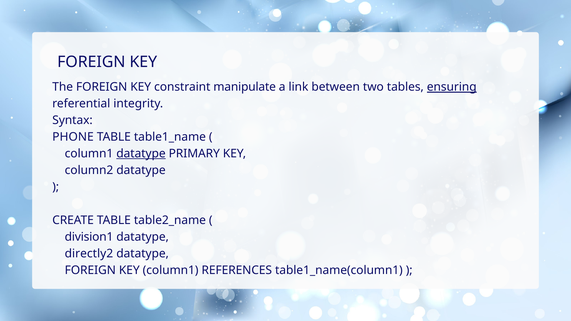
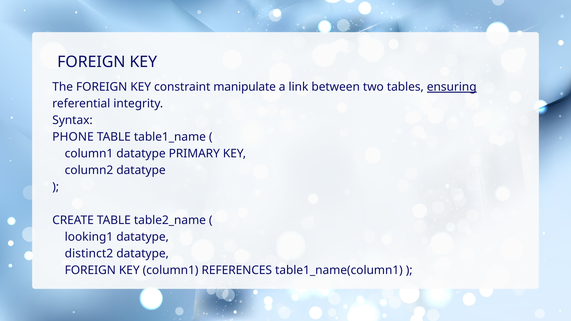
datatype underline: present -> none (141, 154)
division1: division1 -> looking1 (89, 237)
directly2: directly2 -> distinct2 (89, 254)
